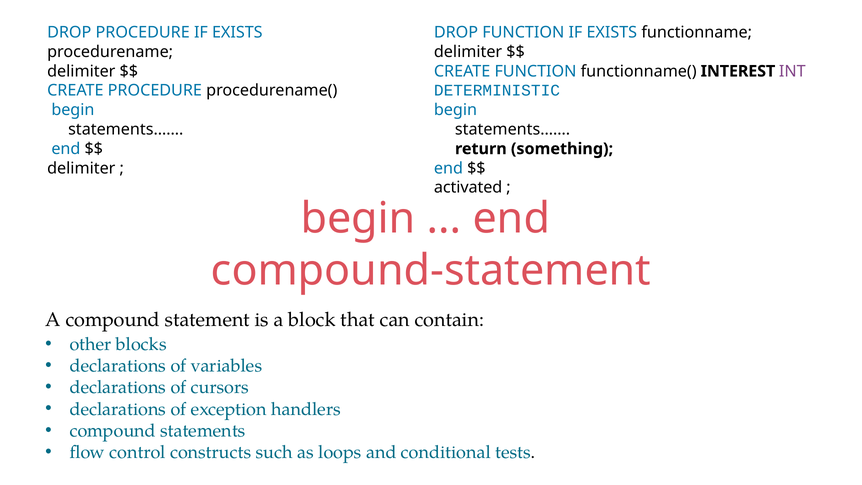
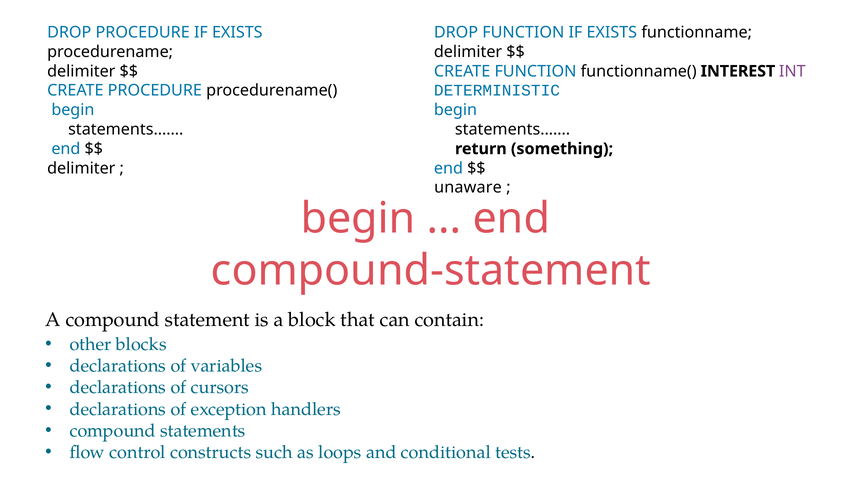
activated: activated -> unaware (468, 188)
